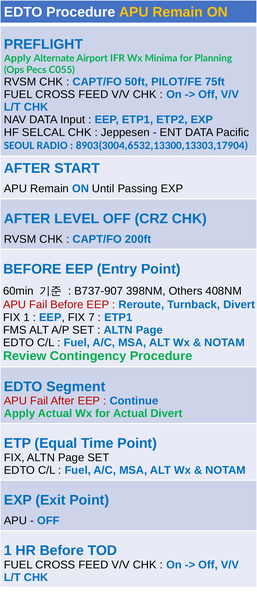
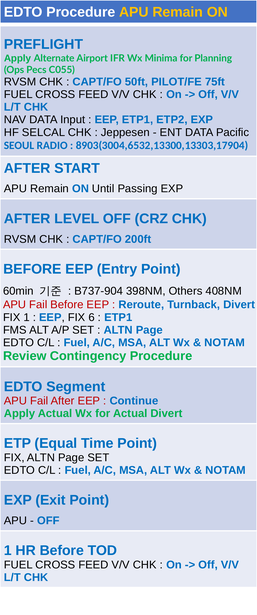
B737-907: B737-907 -> B737-904 (99, 291)
7: 7 -> 6 (92, 317)
